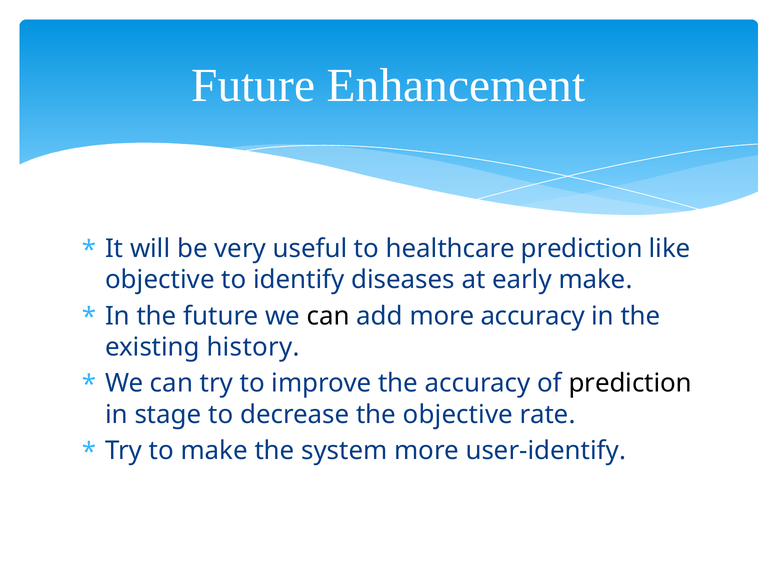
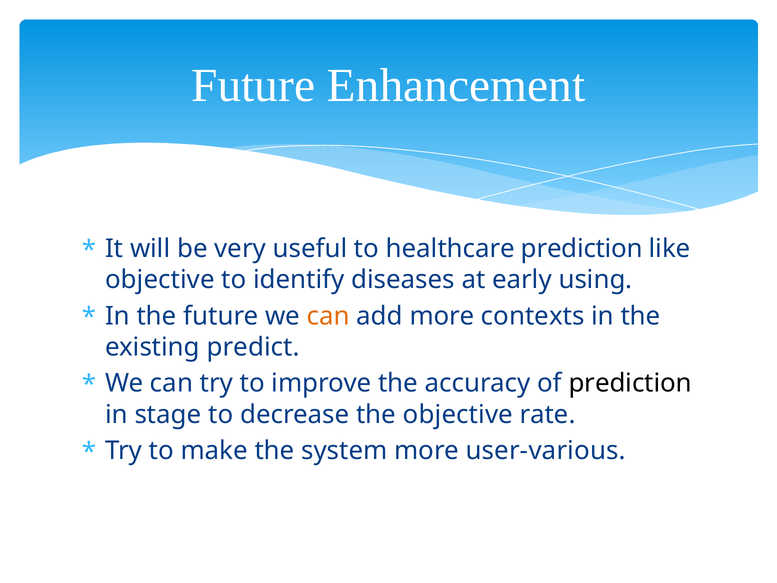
early make: make -> using (596, 280)
can colour: black -> orange (328, 316)
more accuracy: accuracy -> contexts (533, 316)
history: history -> predict (253, 347)
user-identify: user-identify -> user-various (546, 451)
